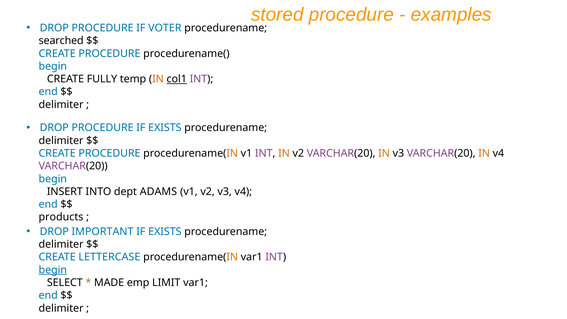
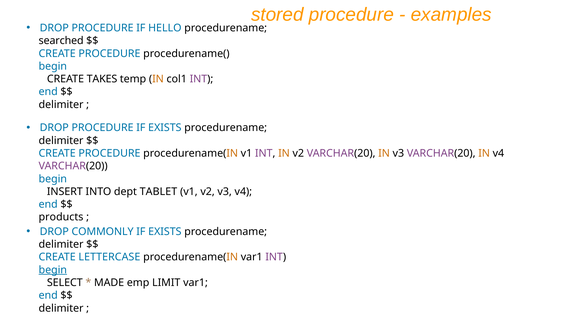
VOTER: VOTER -> HELLO (165, 28)
FULLY: FULLY -> TAKES (102, 79)
col1 underline: present -> none (177, 79)
ADAMS: ADAMS -> TABLET (158, 192)
IMPORTANT: IMPORTANT -> COMMONLY (103, 232)
